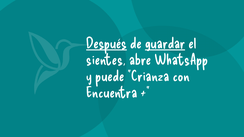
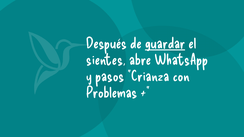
Después underline: present -> none (107, 43)
puede: puede -> pasos (110, 76)
Encuentra: Encuentra -> Problemas (112, 93)
